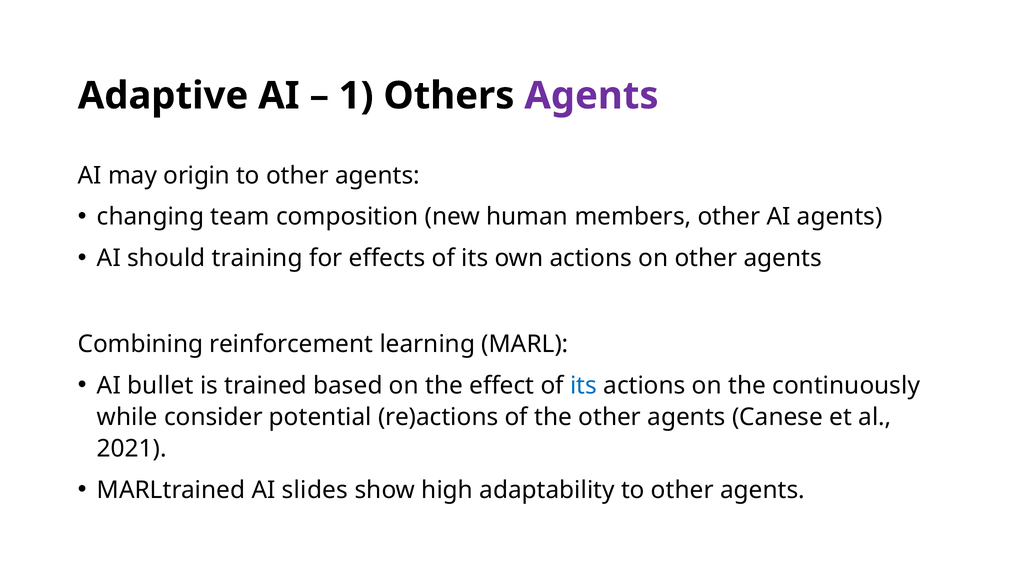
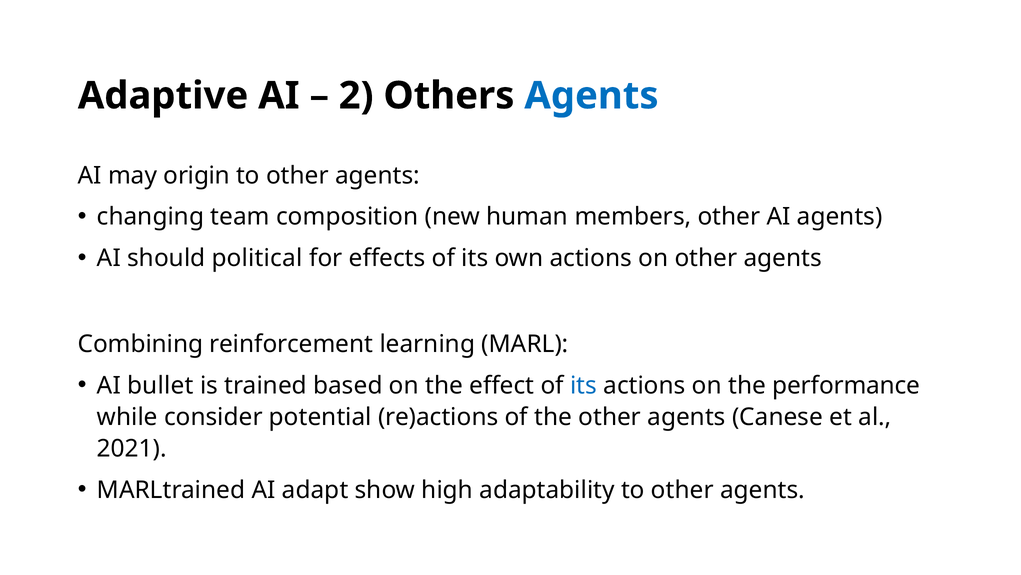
1: 1 -> 2 (356, 96)
Agents colour: purple -> blue (591, 96)
training: training -> political (257, 258)
continuously: continuously -> performance (846, 385)
slides: slides -> adapt (315, 490)
